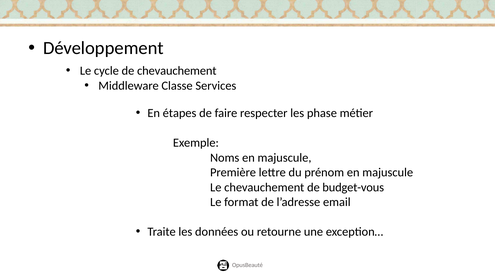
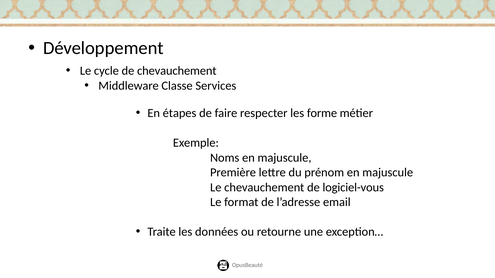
phase: phase -> forme (322, 113)
budget-vous: budget-vous -> logiciel-vous (353, 188)
